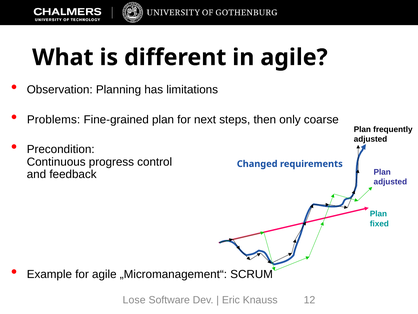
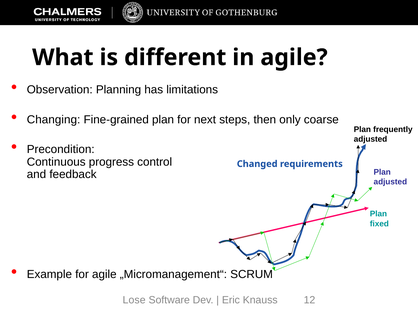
Problems: Problems -> Changing (54, 119)
